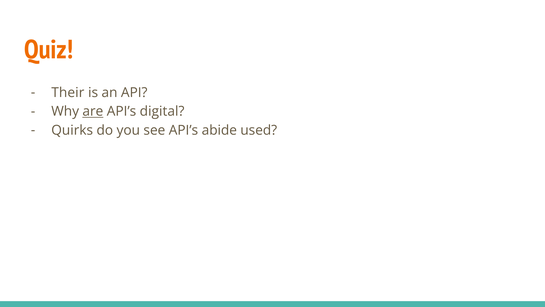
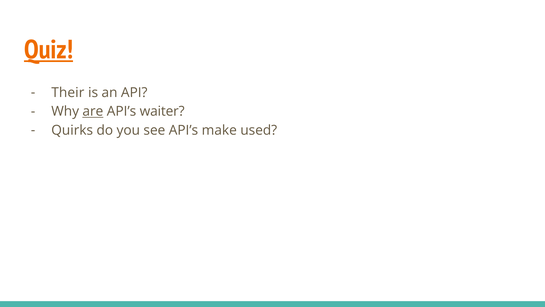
Quiz underline: none -> present (49, 50)
digital: digital -> waiter (162, 111)
abide: abide -> make (219, 130)
